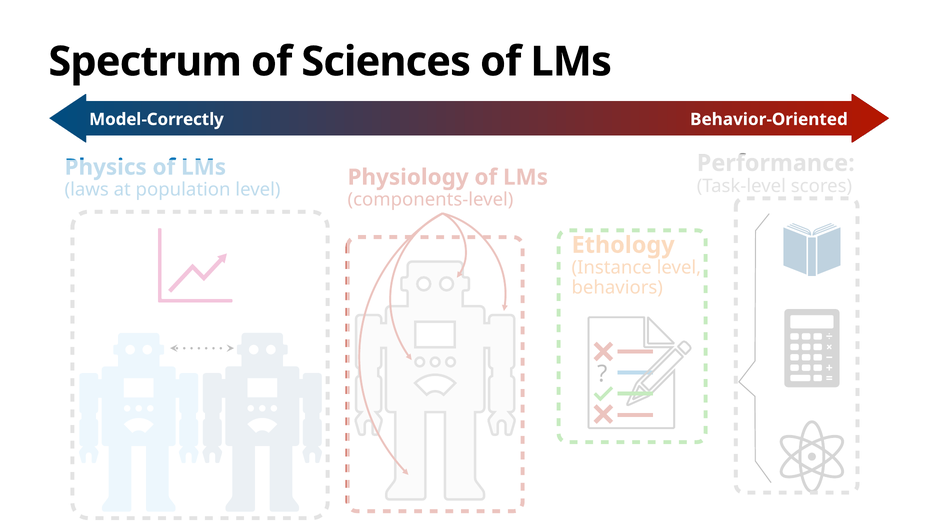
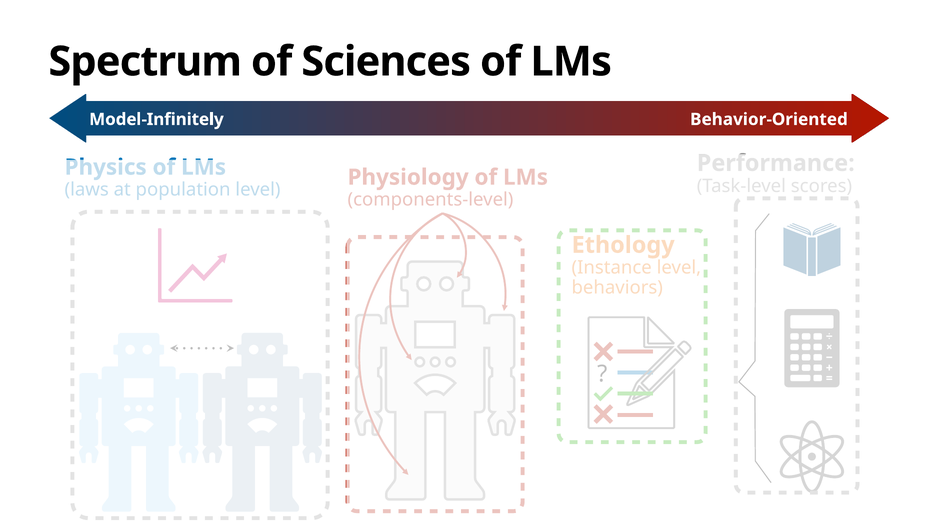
Model-Correctly: Model-Correctly -> Model-Infinitely (156, 119)
